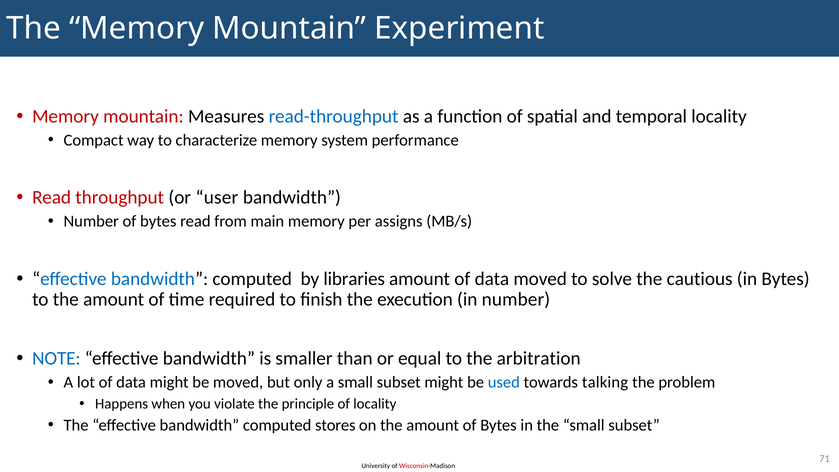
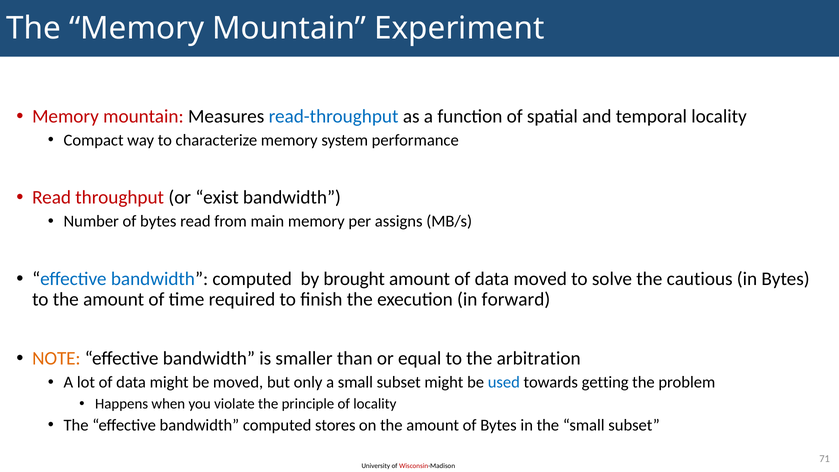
user: user -> exist (217, 198)
libraries: libraries -> brought (354, 279)
in number: number -> forward (516, 300)
NOTE colour: blue -> orange (56, 359)
talking: talking -> getting (605, 382)
